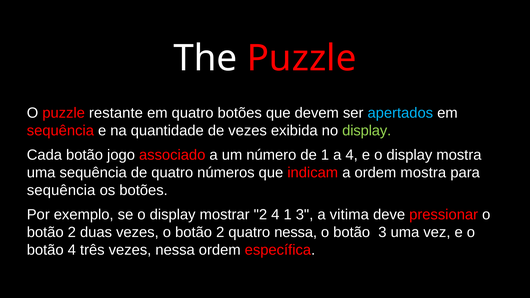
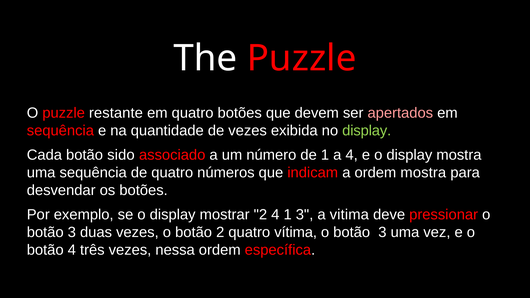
apertados colour: light blue -> pink (400, 113)
jogo: jogo -> sido (121, 155)
sequência: sequência -> desvendar (61, 190)
2: 2 -> 3 (72, 232)
quatro nessa: nessa -> vítima (296, 232)
